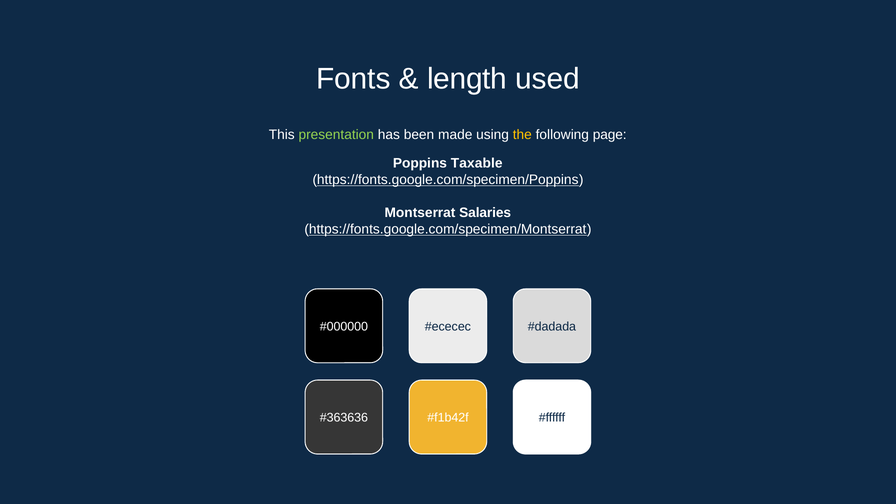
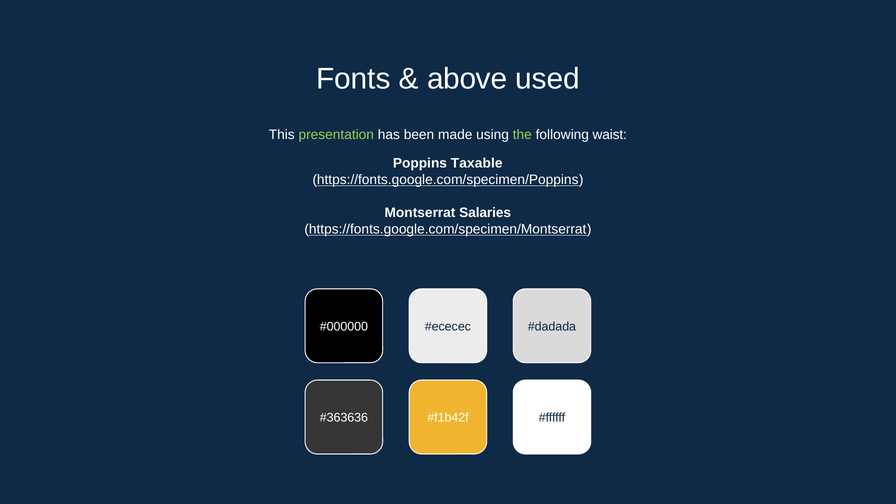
length: length -> above (467, 79)
the colour: yellow -> light green (522, 135)
page: page -> waist (610, 135)
